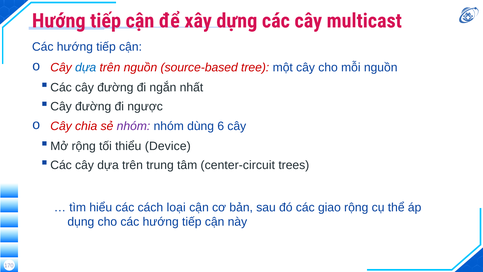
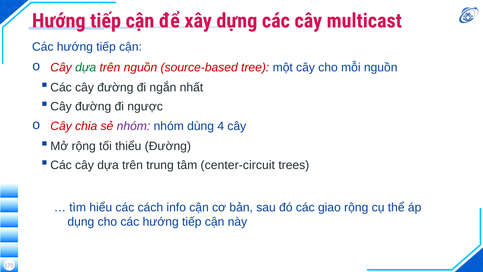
dựa colour: blue -> green (86, 67)
6: 6 -> 4 (221, 126)
thiểu Device: Device -> Đường (168, 146)
loại: loại -> info (176, 207)
